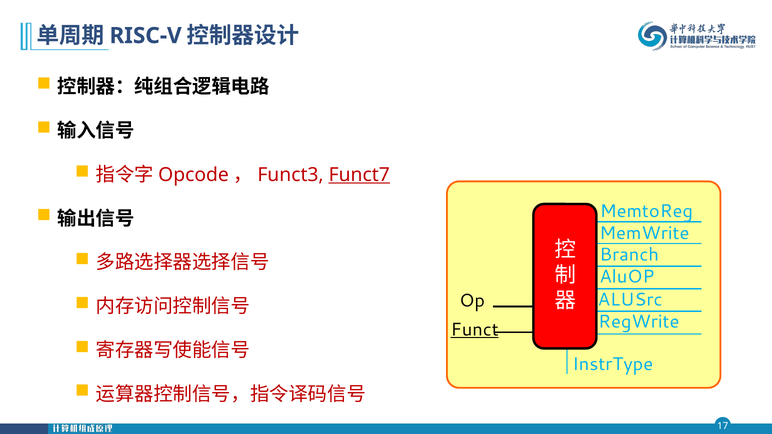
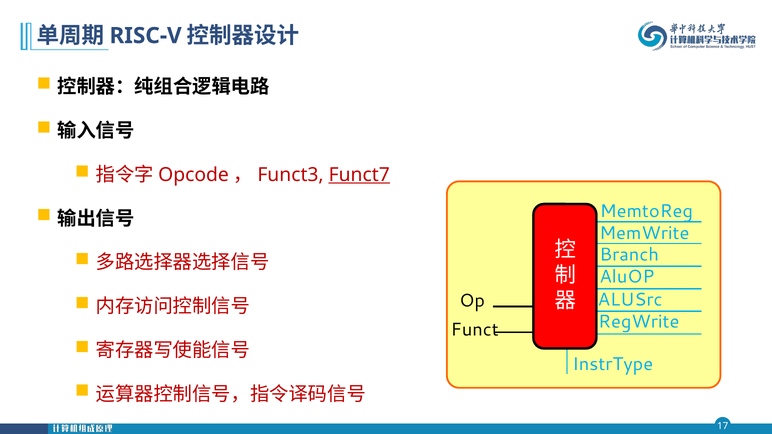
Funct underline: present -> none (475, 330)
